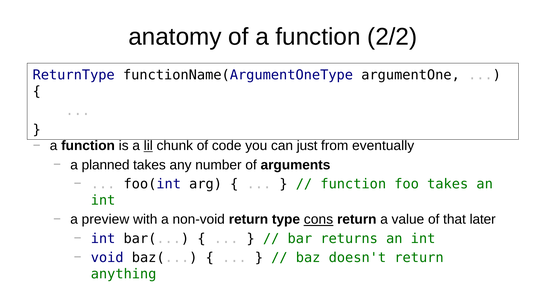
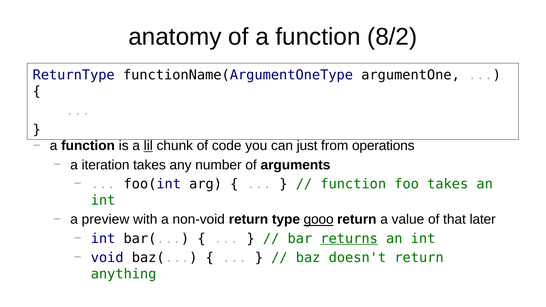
2/2: 2/2 -> 8/2 (392, 37)
eventually: eventually -> operations (383, 146)
planned: planned -> iteration (106, 165)
cons: cons -> gooo (319, 220)
returns underline: none -> present (349, 239)
